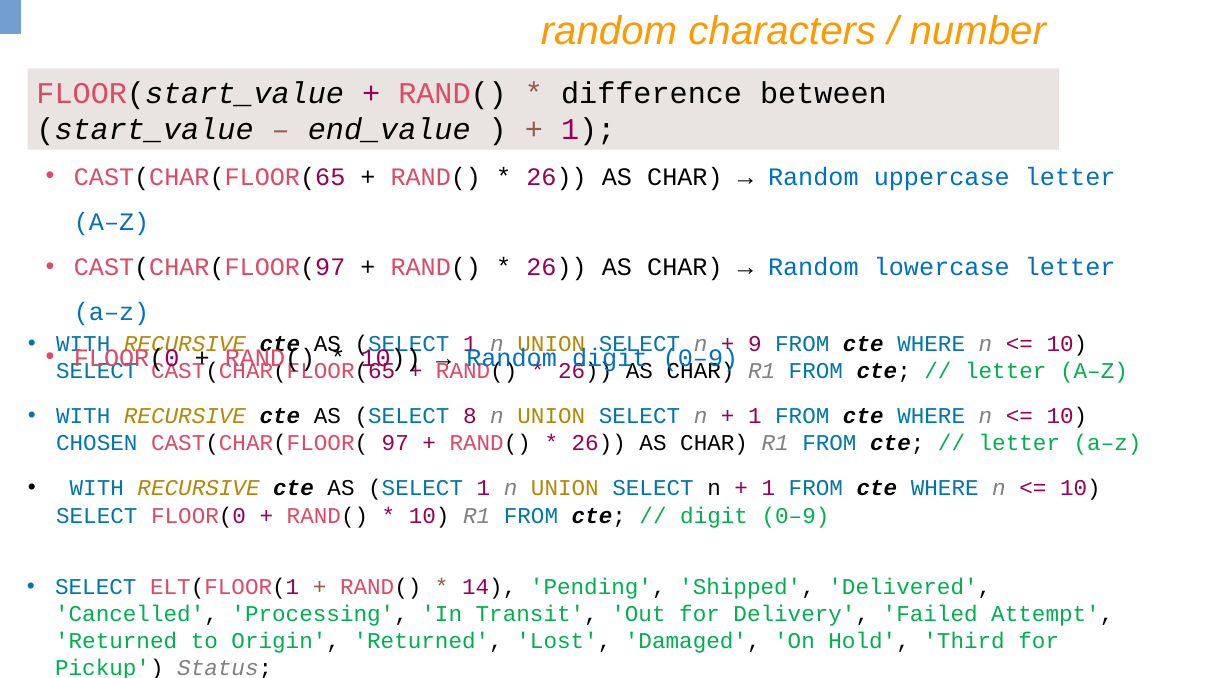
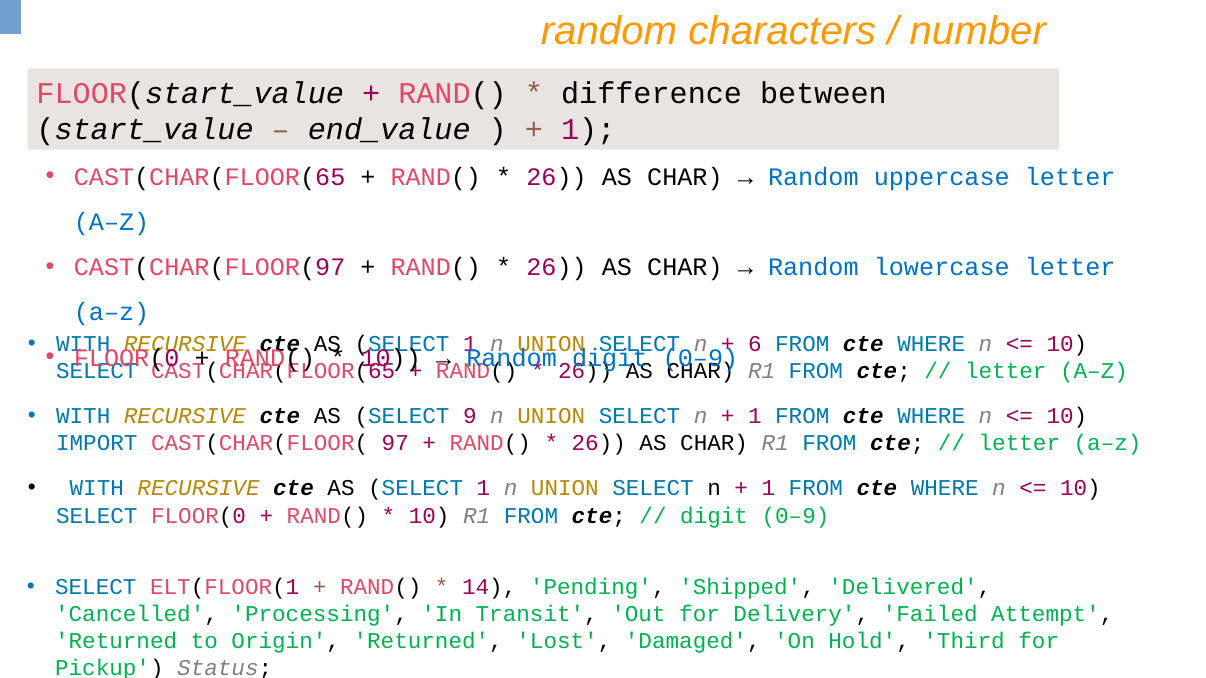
9: 9 -> 6 (755, 344)
8: 8 -> 9 (470, 416)
CHOSEN: CHOSEN -> IMPORT (97, 443)
